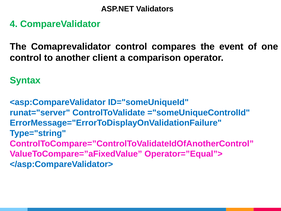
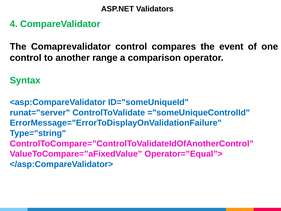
client: client -> range (105, 58)
